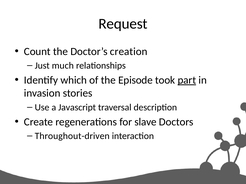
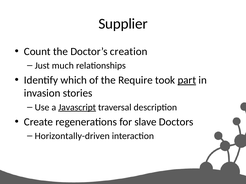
Request: Request -> Supplier (123, 24)
Episode: Episode -> Require (135, 80)
Javascript underline: none -> present (77, 108)
Throughout-driven: Throughout-driven -> Horizontally-driven (72, 136)
